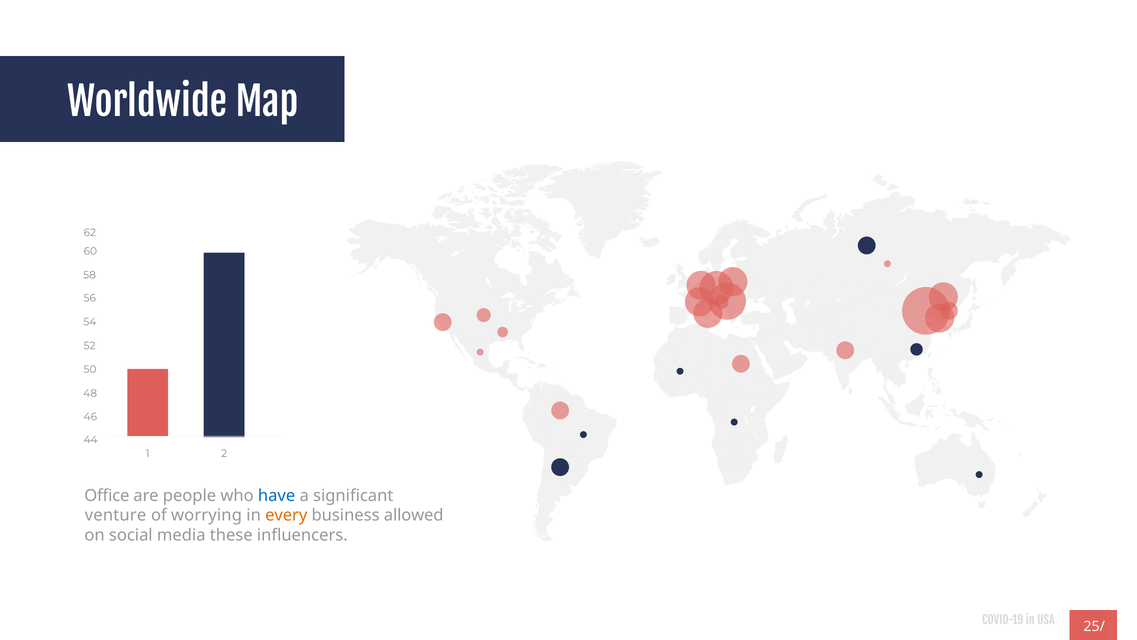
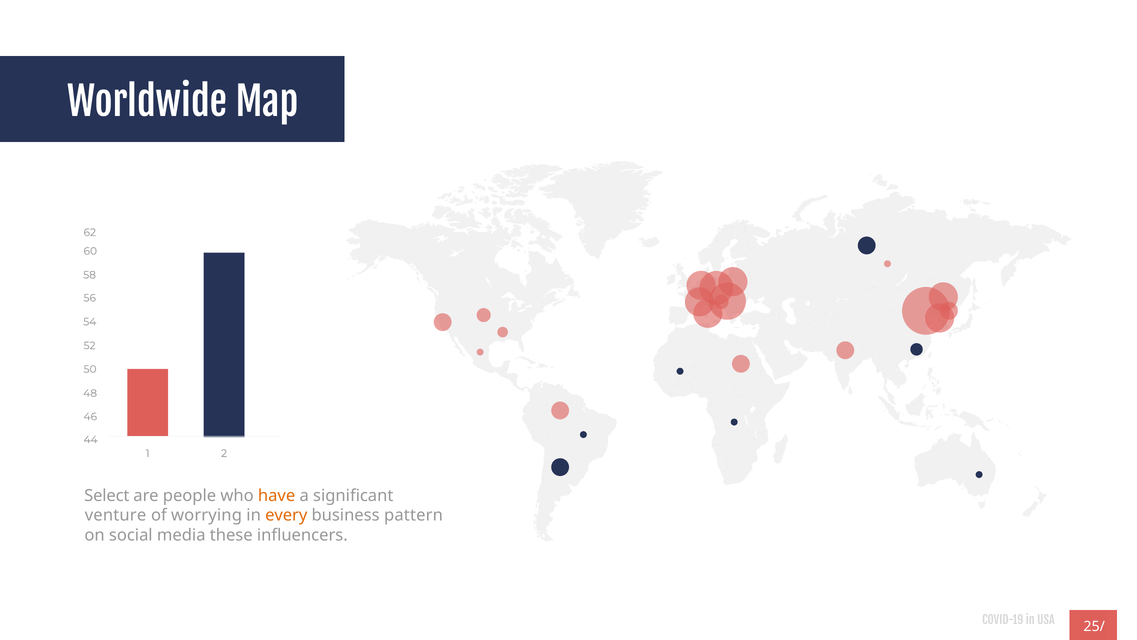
Office: Office -> Select (107, 495)
have colour: blue -> orange (277, 495)
allowed: allowed -> pattern (414, 515)
